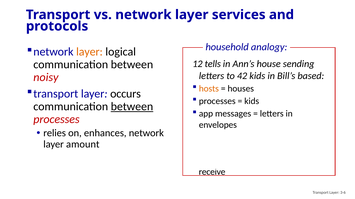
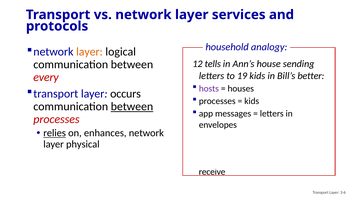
42: 42 -> 19 (242, 76)
based: based -> better (311, 76)
noisy: noisy -> every (46, 78)
hosts colour: orange -> purple (209, 89)
relies underline: none -> present (55, 133)
amount: amount -> physical (83, 145)
